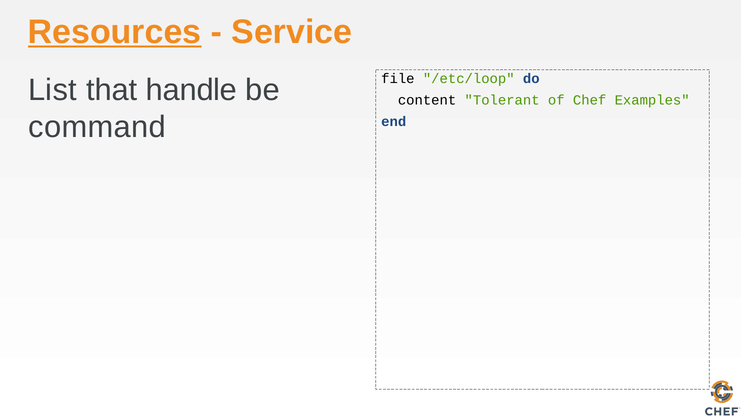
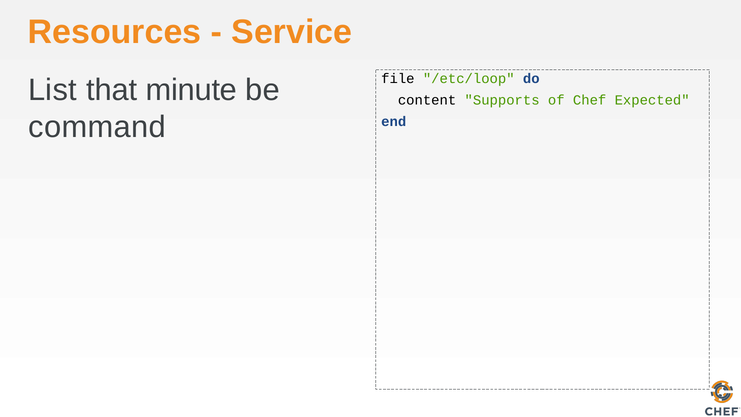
Resources underline: present -> none (115, 32)
handle: handle -> minute (192, 90)
Tolerant: Tolerant -> Supports (502, 100)
Examples: Examples -> Expected (652, 100)
